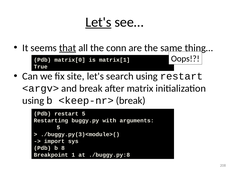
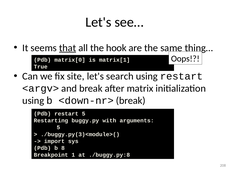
Let's underline: present -> none (98, 22)
conn: conn -> hook (116, 48)
<keep-nr>: <keep-nr> -> <down-nr> (86, 101)
